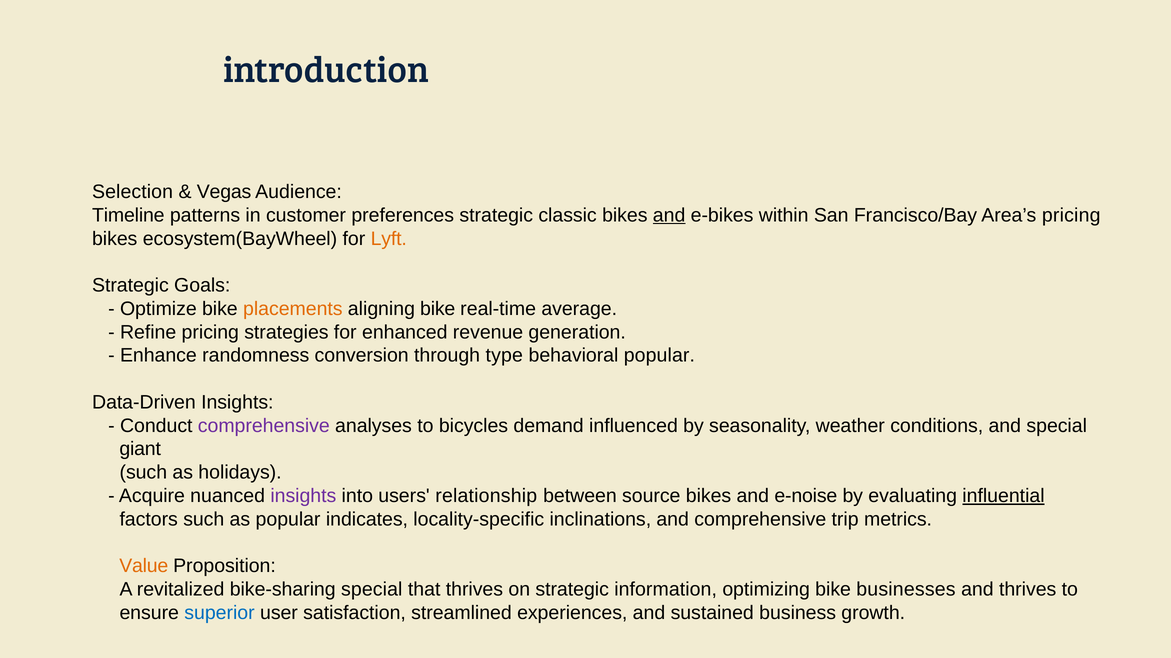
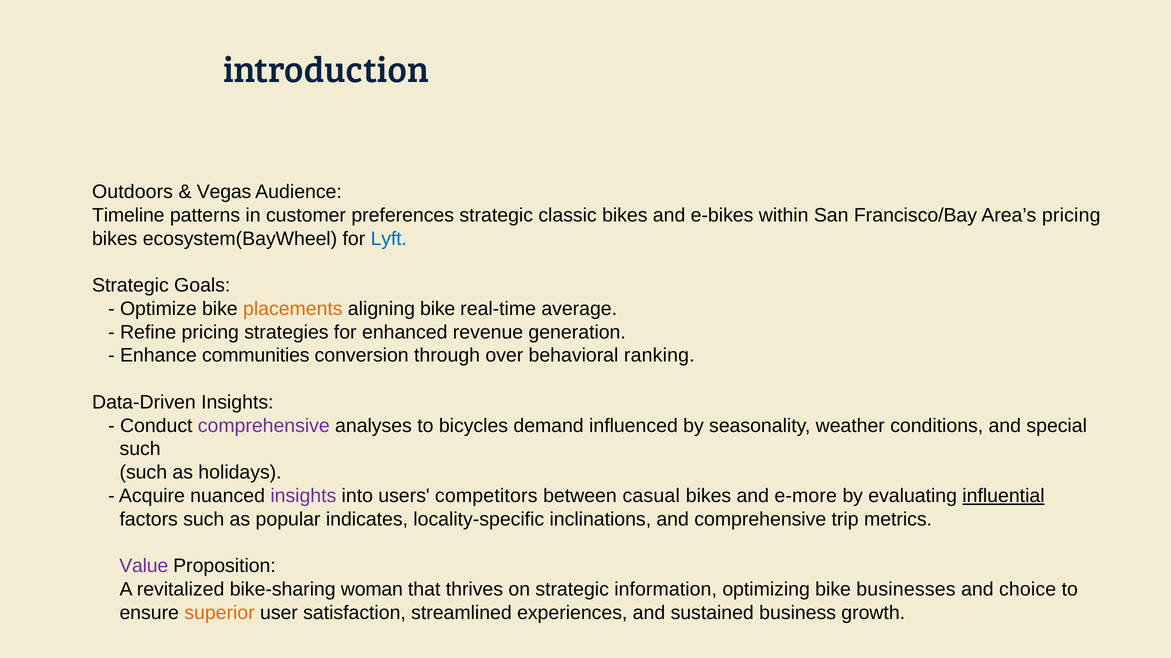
Selection: Selection -> Outdoors (133, 192)
and underline: present -> none (669, 215)
Lyft colour: orange -> blue (389, 239)
randomness: randomness -> communities (256, 356)
type: type -> over (504, 356)
behavioral popular: popular -> ranking (659, 356)
giant: giant -> such (140, 450)
relationship: relationship -> competitors (486, 496)
source: source -> casual (651, 496)
e-noise: e-noise -> e-more (806, 496)
Value colour: orange -> purple (144, 567)
bike-sharing special: special -> woman (372, 590)
and thrives: thrives -> choice (1028, 590)
superior colour: blue -> orange (219, 613)
